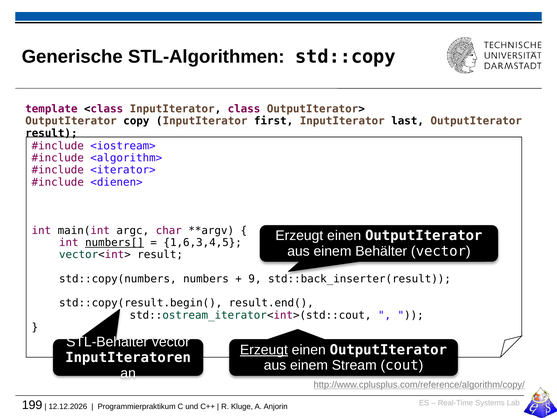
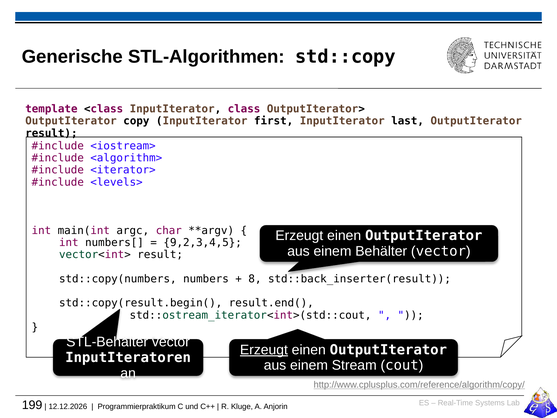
<dienen>: <dienen> -> <levels> (117, 182)
numbers[ underline: present -> none (114, 242)
1,6,3,4,5: 1,6,3,4,5 -> 9,2,3,4,5 (203, 242)
9: 9 -> 8 (255, 279)
